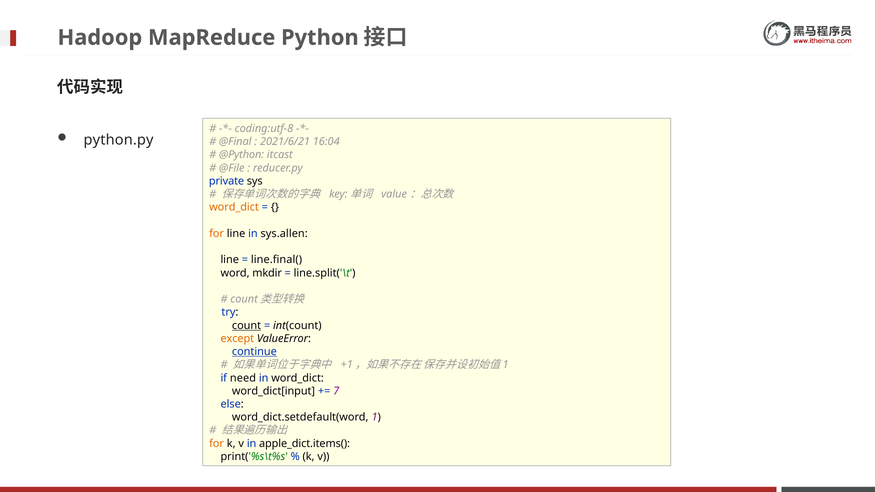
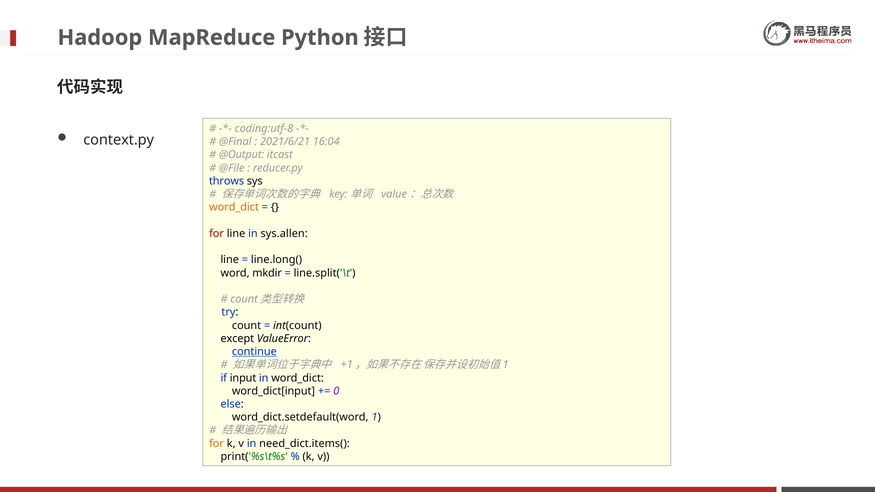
python.py: python.py -> context.py (119, 140)
@Python: @Python -> @Output (242, 155)
private: private -> throws (227, 181)
for colour: orange -> red (217, 234)
line.final(: line.final( -> line.long( (277, 260)
count underline: present -> none (247, 326)
except colour: orange -> black (237, 339)
need: need -> input (243, 378)
7: 7 -> 0 (336, 391)
apple_dict.items(: apple_dict.items( -> need_dict.items( (304, 444)
